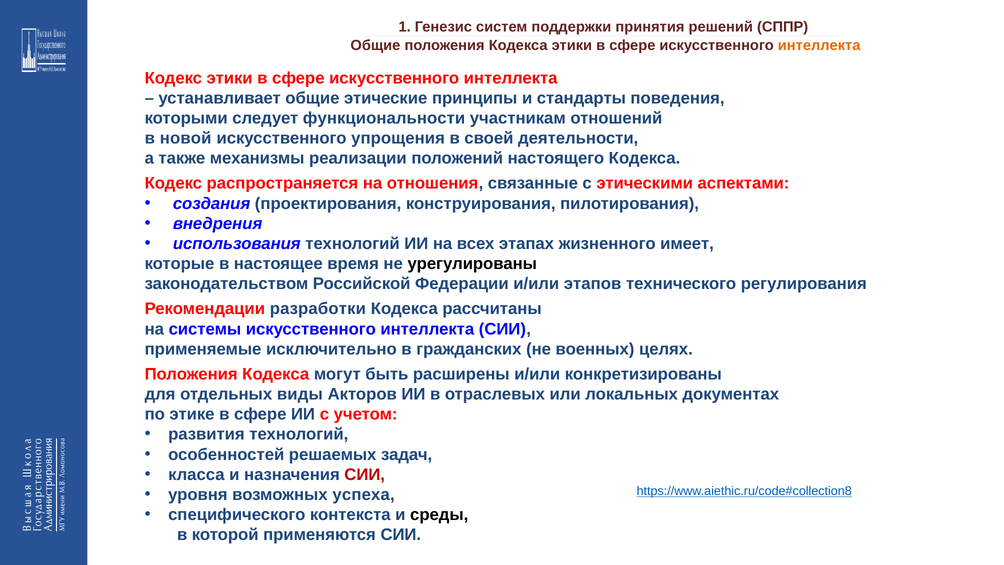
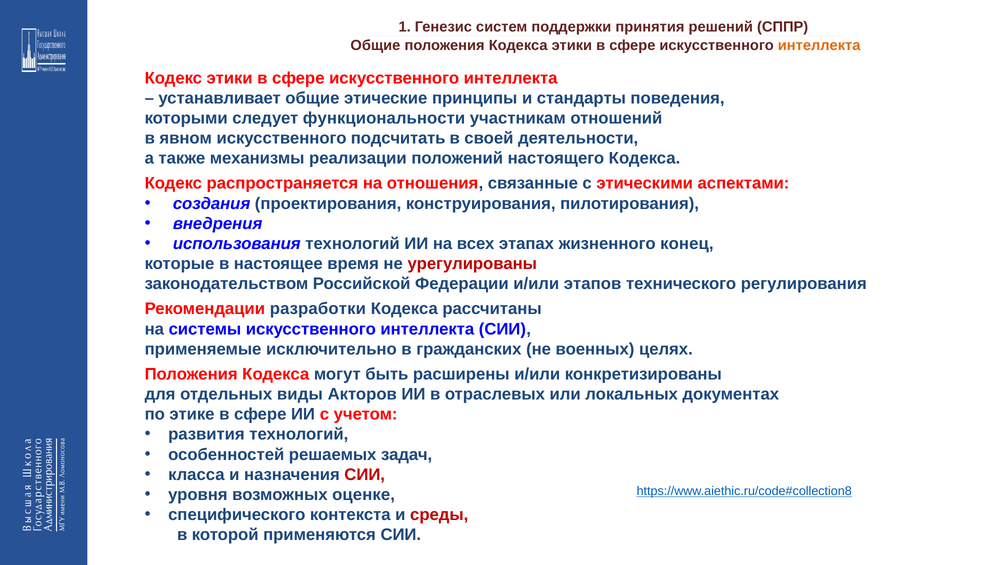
новой: новой -> явном (186, 138)
упрощения: упрощения -> подсчитать (398, 138)
имеет: имеет -> конец (687, 244)
урегулированы colour: black -> red (472, 264)
успеха: успеха -> оценке (364, 494)
среды colour: black -> red (439, 514)
